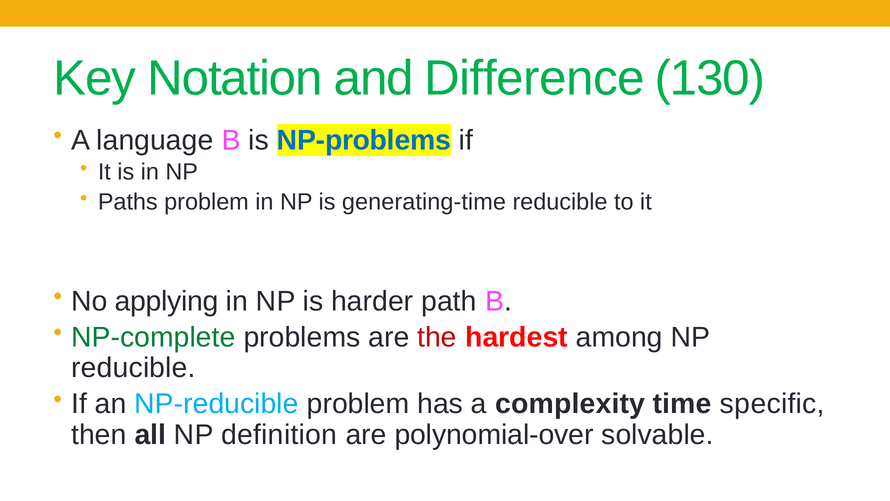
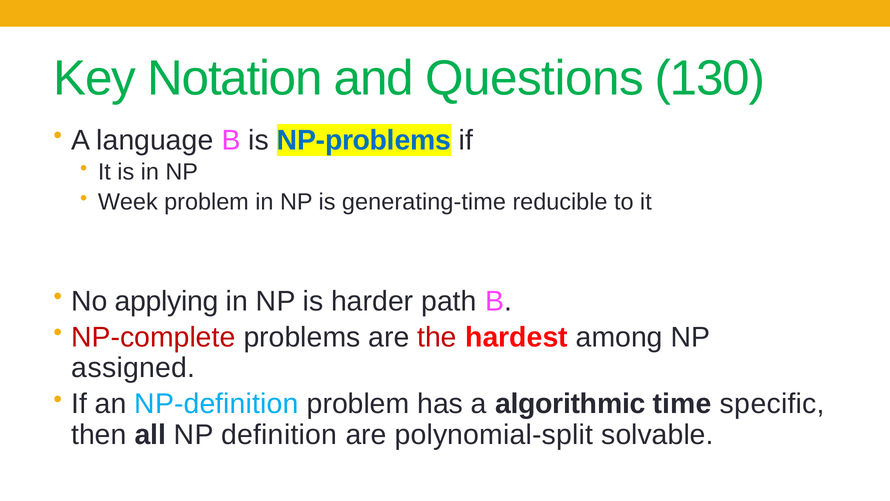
Difference: Difference -> Questions (535, 79)
Paths: Paths -> Week (128, 202)
NP-complete colour: green -> red (153, 337)
reducible: reducible -> assigned (133, 368)
NP-reducible: NP-reducible -> NP-definition (216, 404)
complexity: complexity -> algorithmic (570, 404)
polynomial-over: polynomial-over -> polynomial-split (494, 435)
